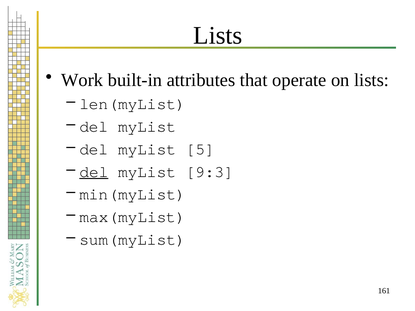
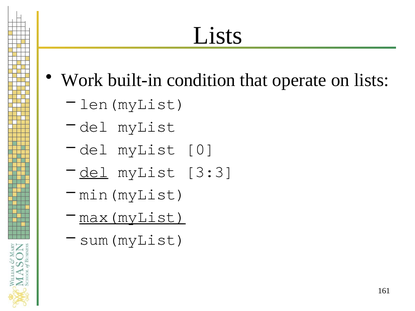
attributes: attributes -> condition (201, 80)
5: 5 -> 0 (200, 149)
9:3: 9:3 -> 3:3 (210, 172)
max(myList underline: none -> present (133, 217)
